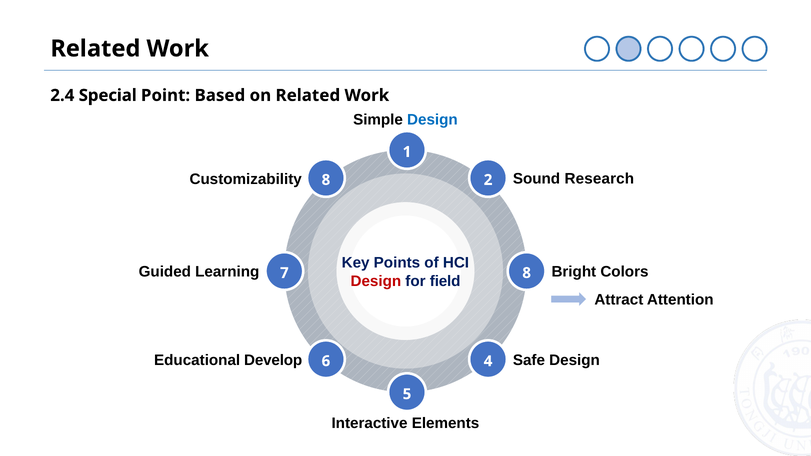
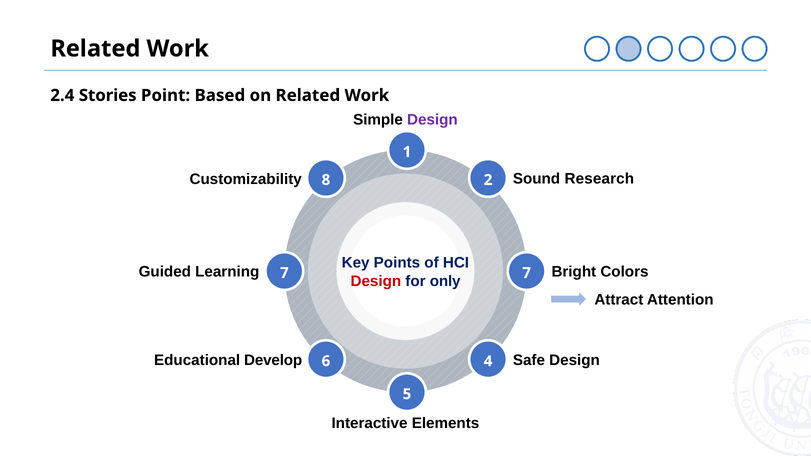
Special: Special -> Stories (108, 95)
Design colour: blue -> purple (432, 120)
7 8: 8 -> 7 (527, 273)
field: field -> only (445, 281)
